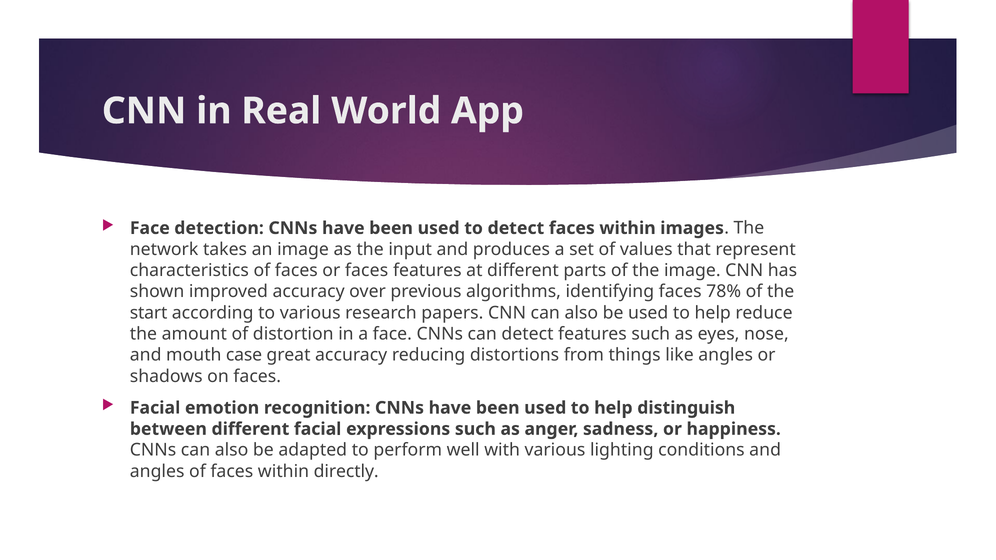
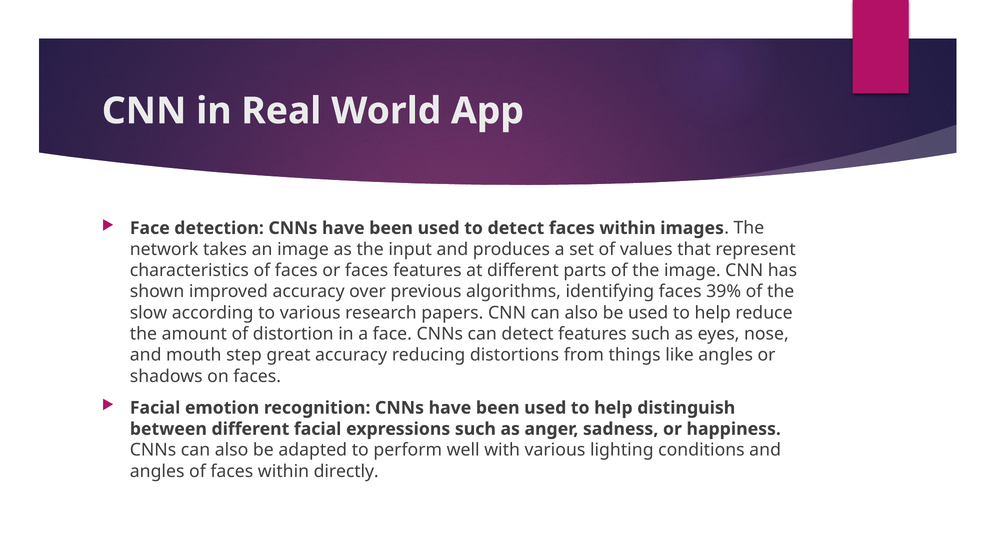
78%: 78% -> 39% (724, 292)
start: start -> slow (149, 313)
case: case -> step (244, 355)
